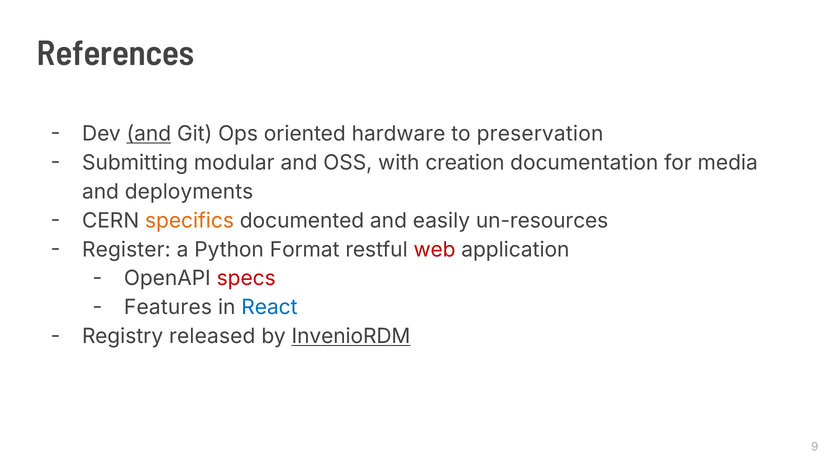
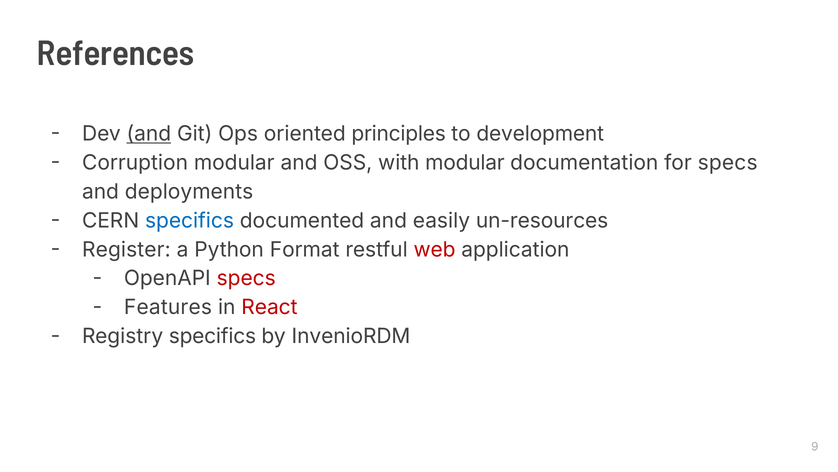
hardware: hardware -> principles (399, 134)
preservation: preservation -> development (540, 134)
Submitting: Submitting -> Corruption (135, 163)
with creation: creation -> modular (465, 163)
for media: media -> specs (728, 163)
specifics colour: orange -> blue (189, 220)
React colour: blue -> red (269, 307)
Registry released: released -> specifics (212, 336)
InvenioRDM underline: present -> none (351, 336)
